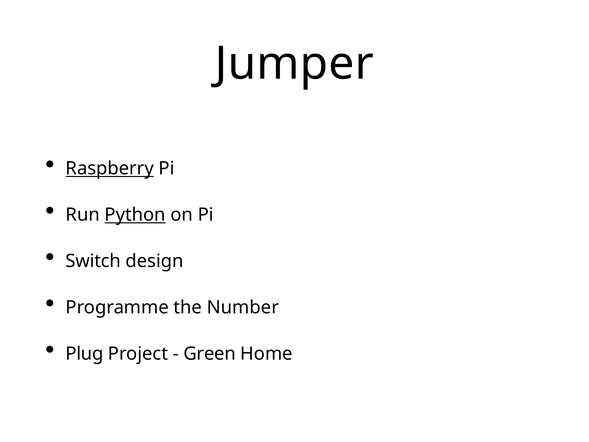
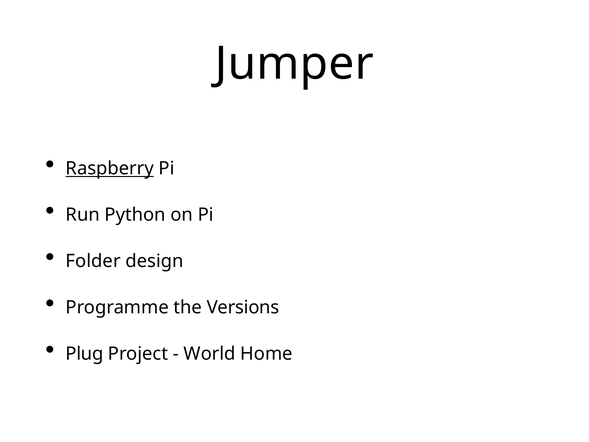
Python underline: present -> none (135, 215)
Switch: Switch -> Folder (93, 261)
Number: Number -> Versions (243, 307)
Green: Green -> World (210, 353)
